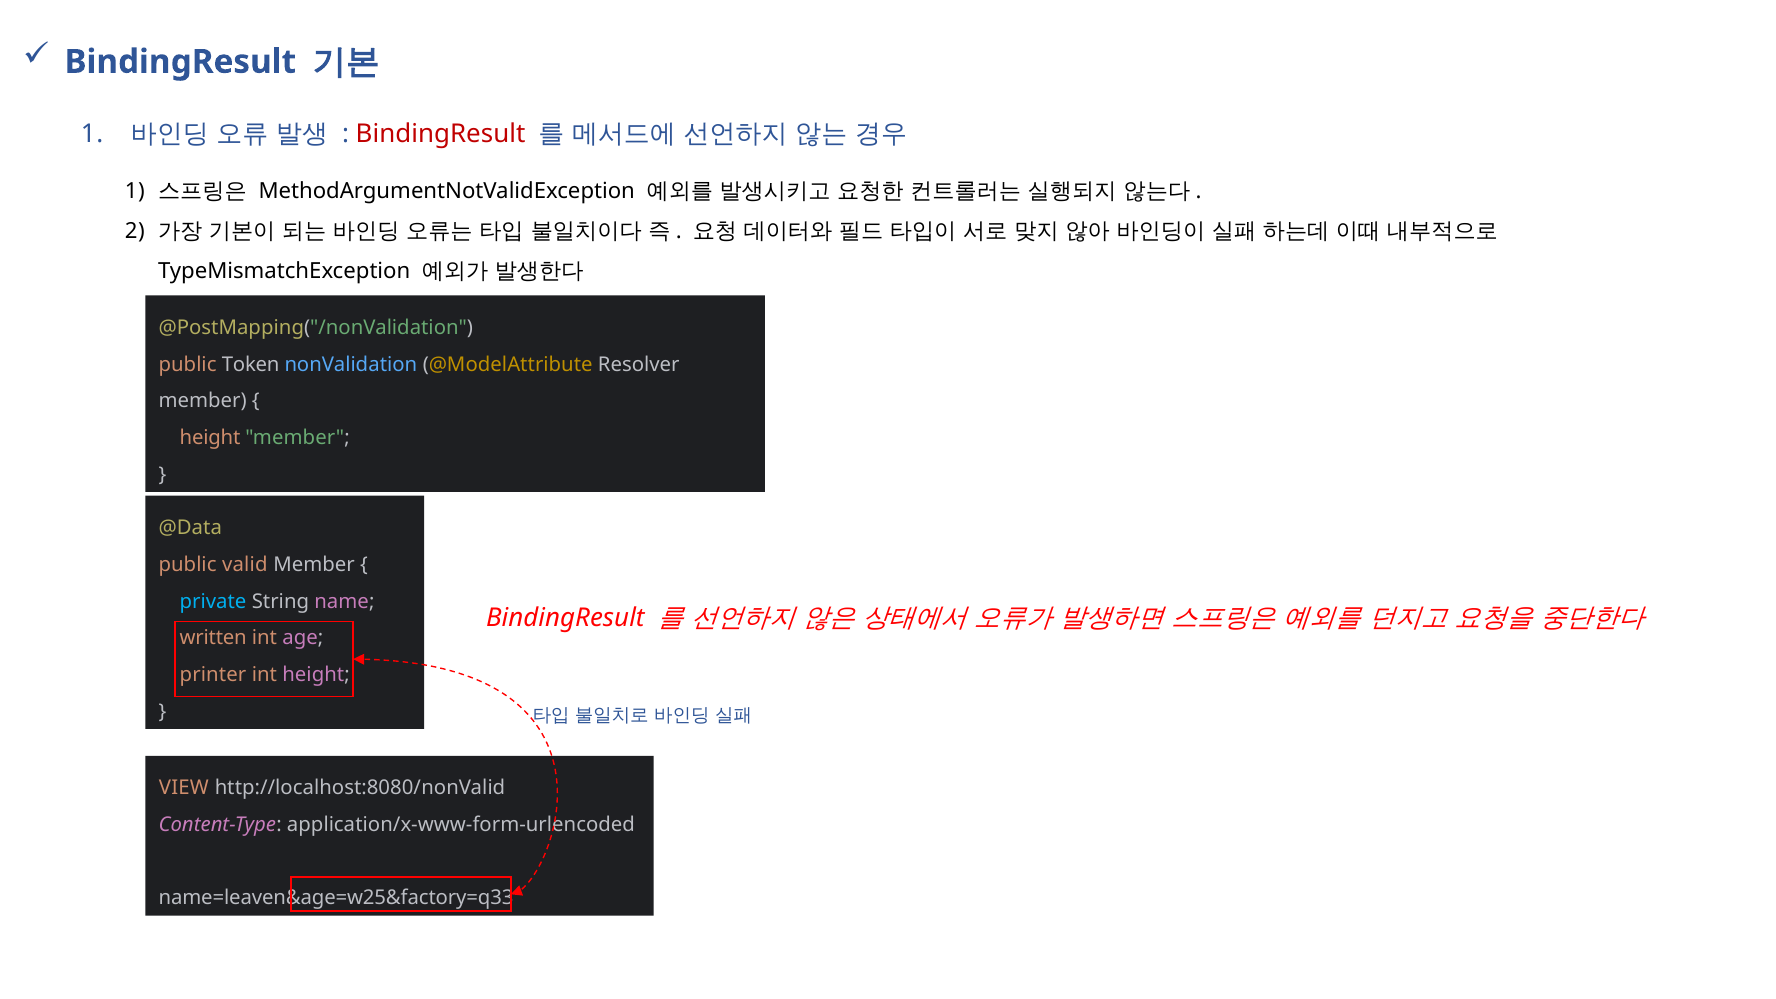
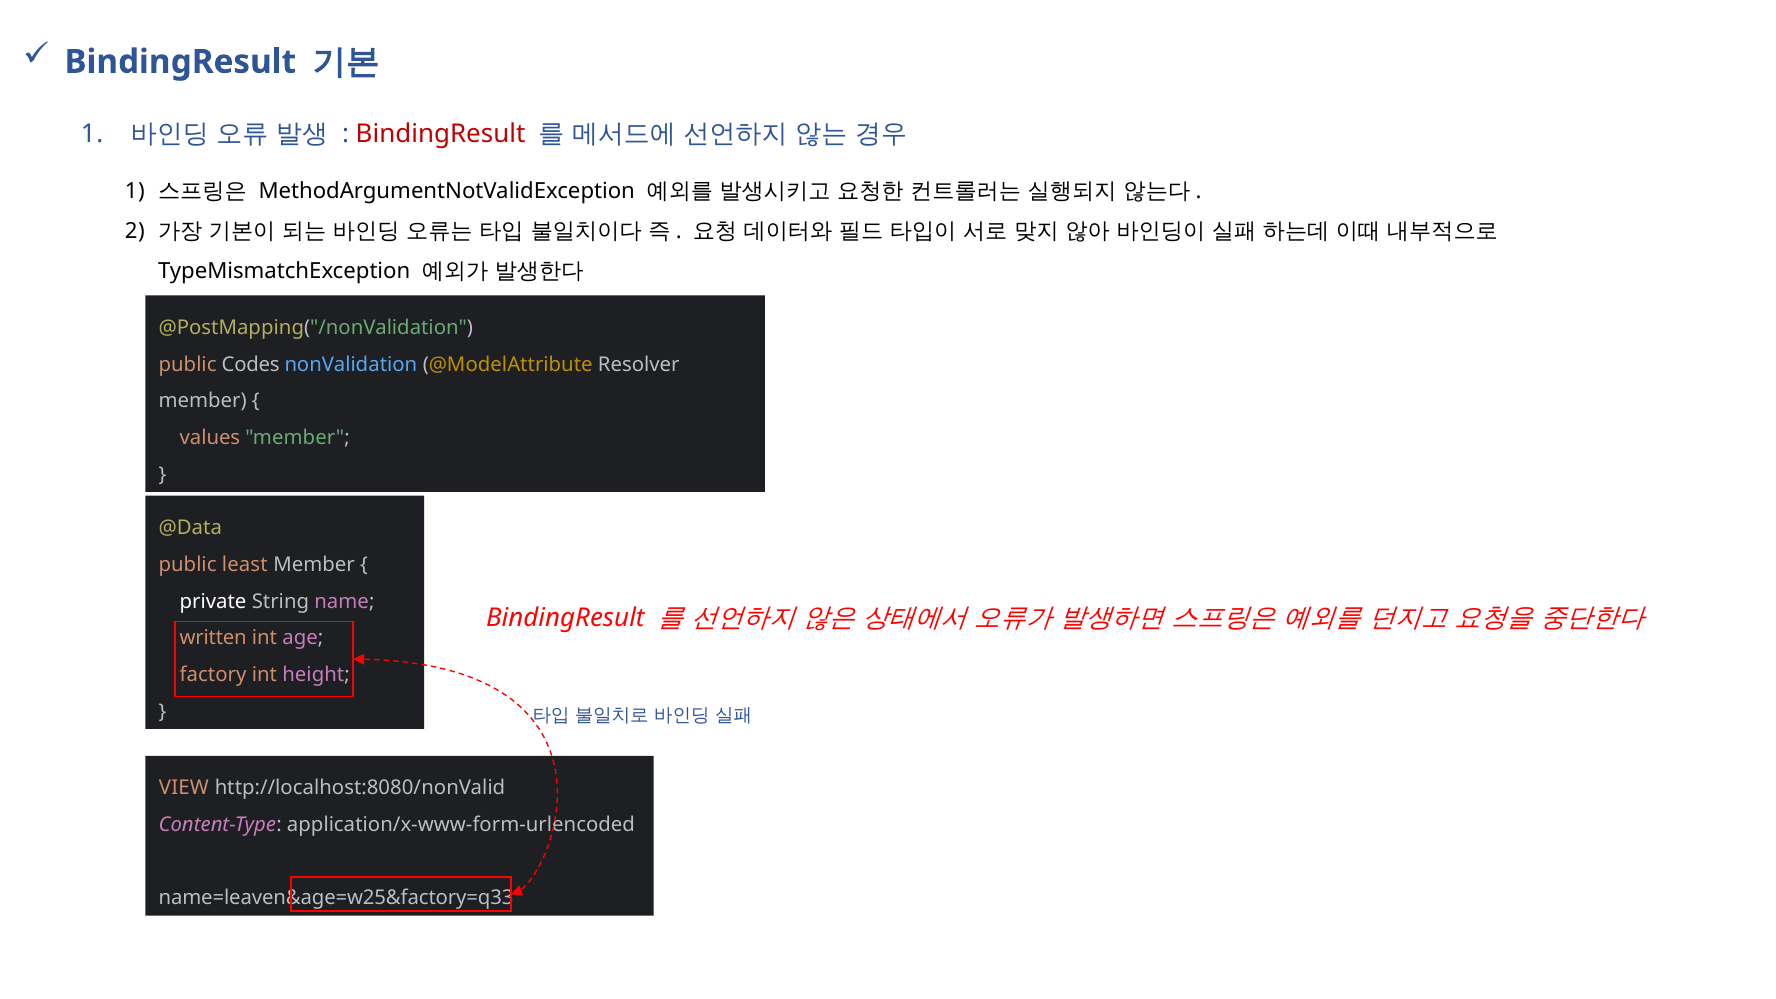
Token: Token -> Codes (251, 364)
height: height -> values (210, 438)
valid: valid -> least (245, 565)
private colour: light blue -> white (213, 601)
printer: printer -> factory (213, 675)
